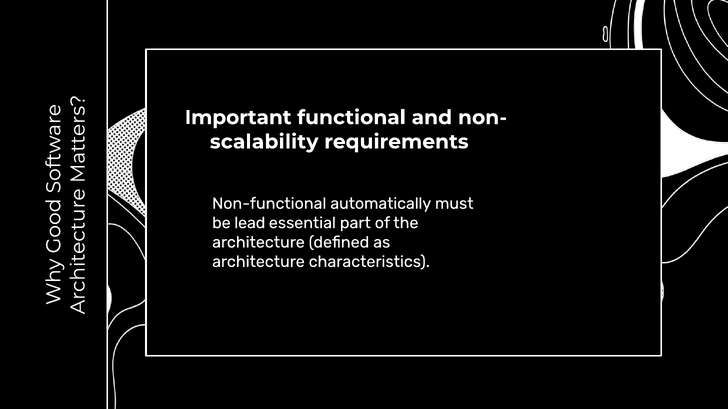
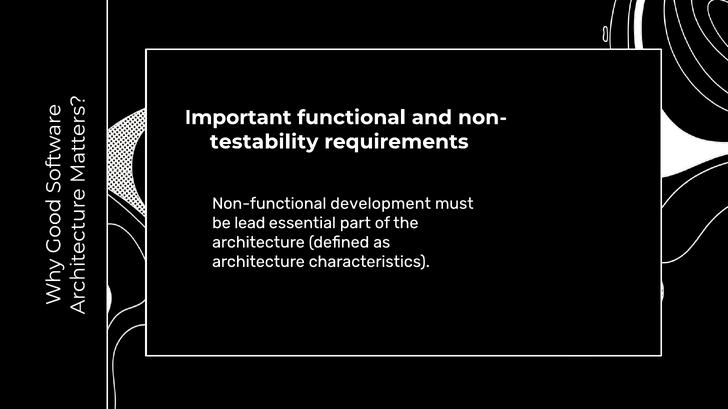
scalability: scalability -> testability (264, 142)
automatically: automatically -> development (381, 204)
